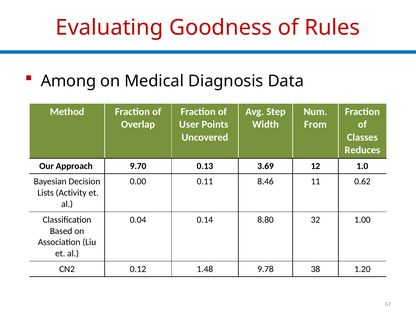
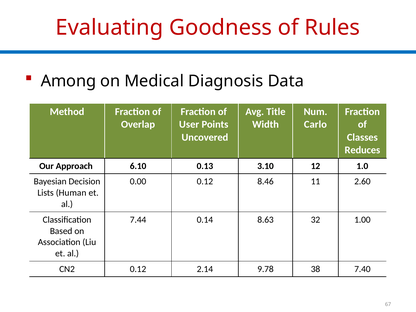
Step: Step -> Title (276, 112)
From: From -> Carlo (315, 125)
9.70: 9.70 -> 6.10 (138, 166)
3.69: 3.69 -> 3.10 (266, 166)
0.00 0.11: 0.11 -> 0.12 (205, 182)
0.62: 0.62 -> 2.60 (362, 182)
Activity: Activity -> Human (71, 193)
0.04: 0.04 -> 7.44 (138, 220)
8.80: 8.80 -> 8.63 (266, 220)
1.48: 1.48 -> 2.14 (205, 269)
1.20: 1.20 -> 7.40 (362, 269)
